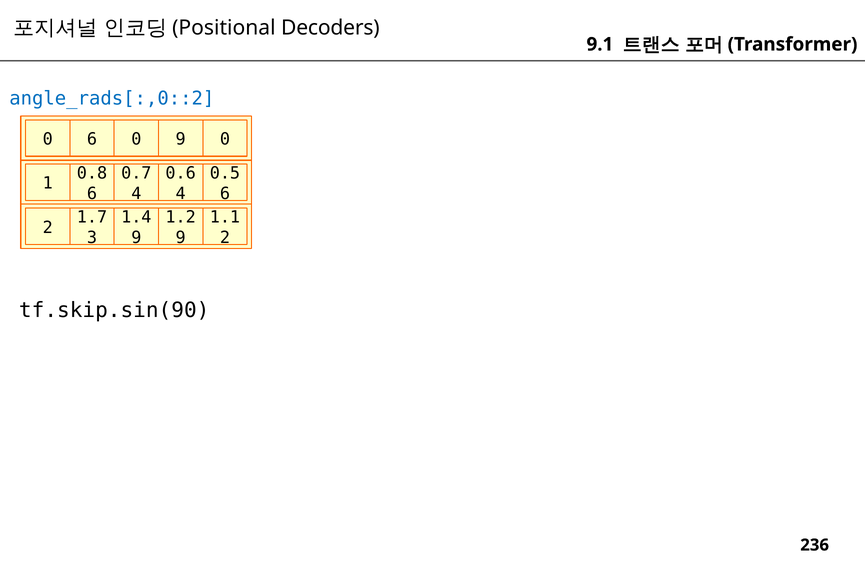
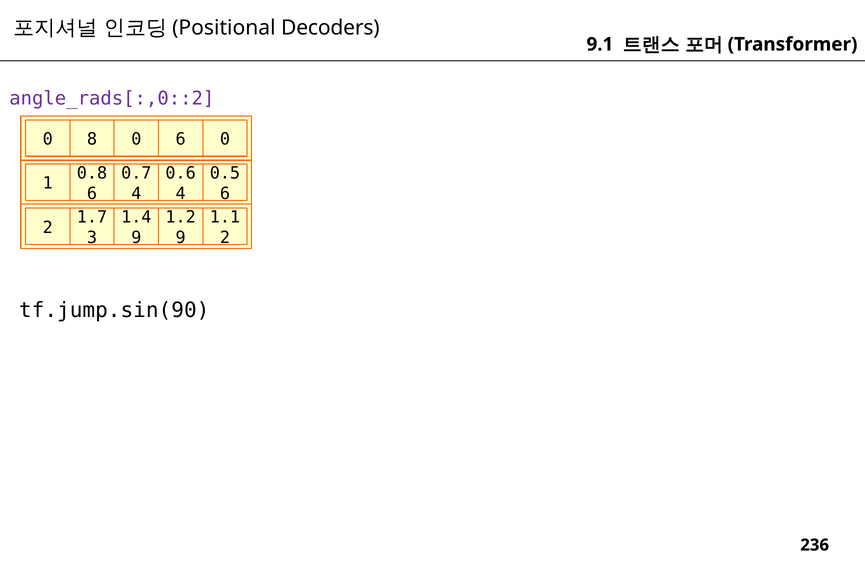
angle_rads[:,0::2 colour: blue -> purple (112, 99)
0 6: 6 -> 8 (92, 139)
0 9: 9 -> 6 (181, 139)
tf.skip.sin(90: tf.skip.sin(90 -> tf.jump.sin(90 (114, 310)
